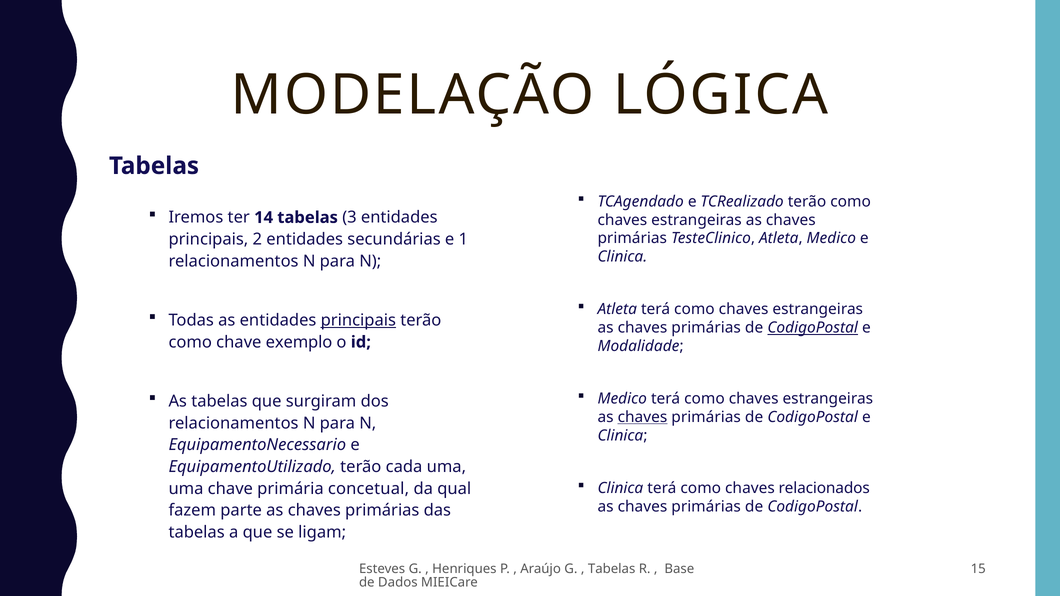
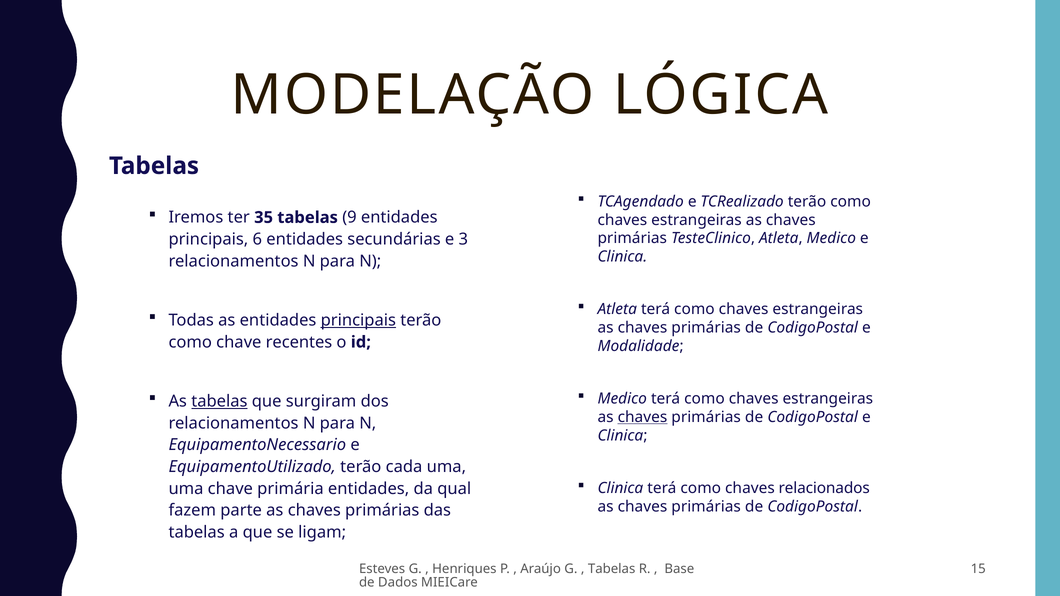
14: 14 -> 35 (264, 218)
3: 3 -> 9 (349, 218)
2: 2 -> 6 (257, 239)
1: 1 -> 3 (463, 239)
CodigoPostal underline: present -> none (813, 328)
exemplo: exemplo -> recentes (299, 342)
tabelas underline: none -> present (219, 401)
primária concetual: concetual -> entidades (369, 489)
